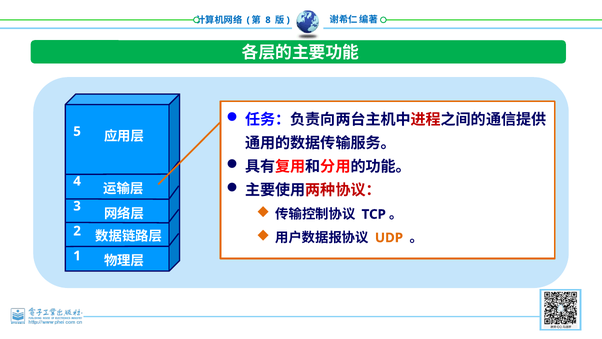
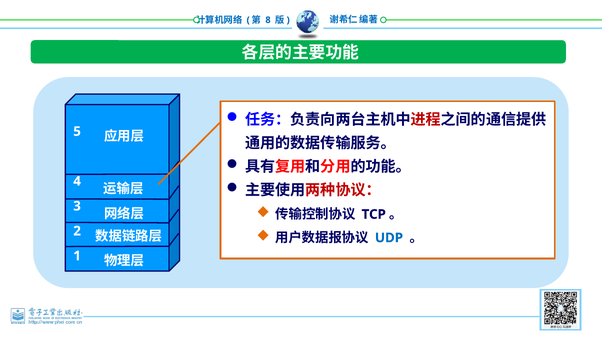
UDP colour: orange -> blue (389, 238)
